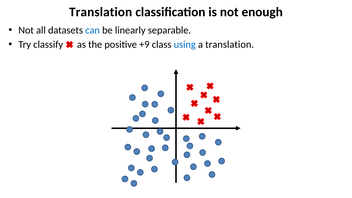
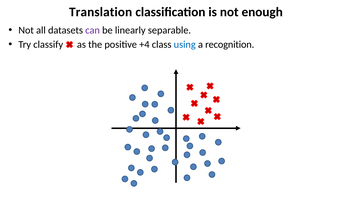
can colour: blue -> purple (93, 30)
+9: +9 -> +4 (144, 45)
a translation: translation -> recognition (230, 45)
